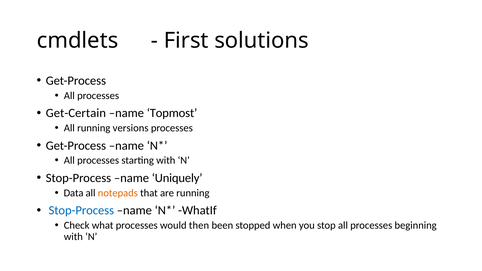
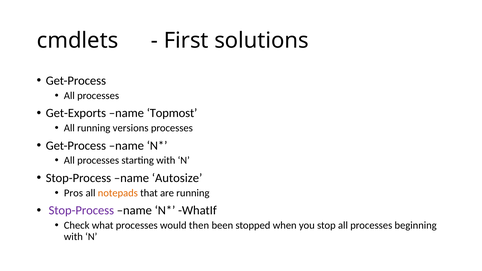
Get-Certain: Get-Certain -> Get-Exports (76, 113)
Uniquely: Uniquely -> Autosize (177, 178)
Data: Data -> Pros (73, 193)
Stop-Process colour: blue -> purple (81, 211)
